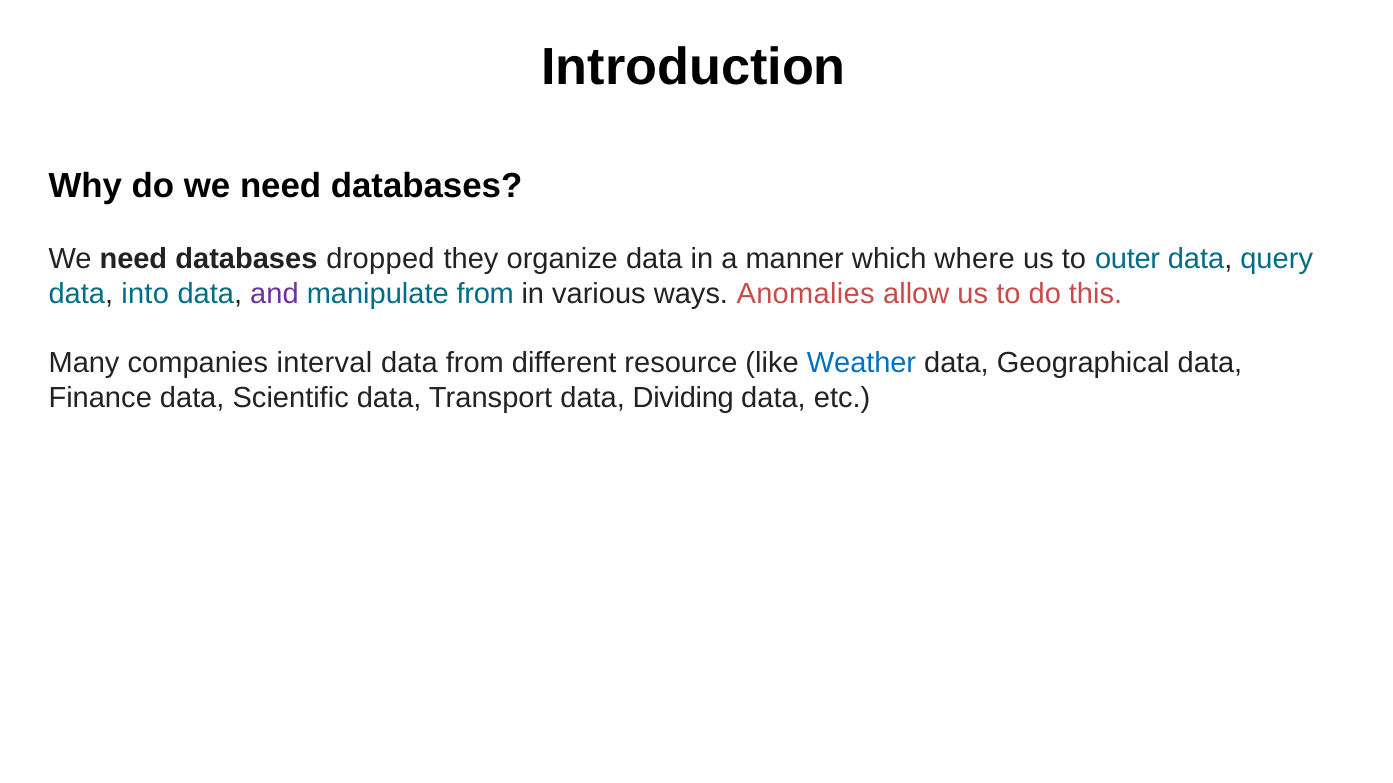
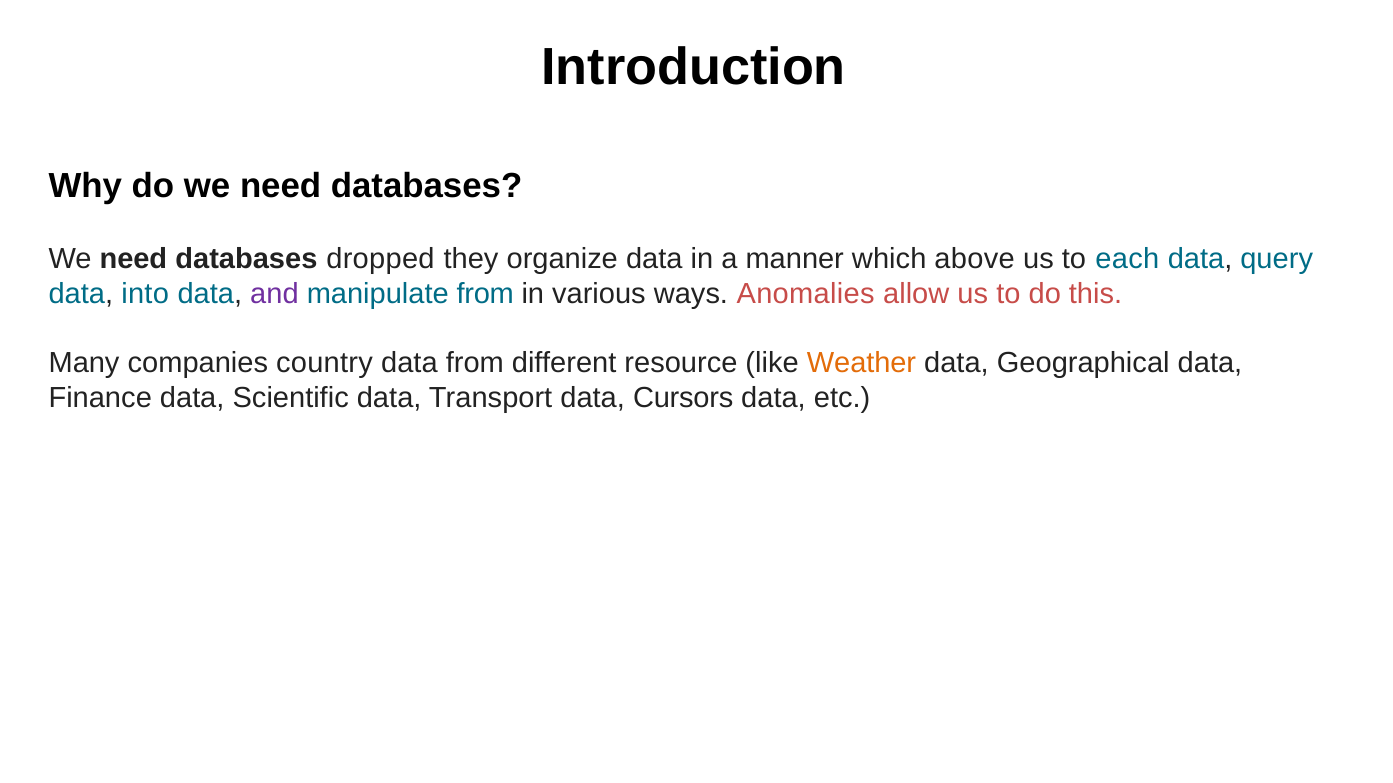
where: where -> above (975, 259)
outer: outer -> each (1127, 259)
interval: interval -> country (325, 364)
Weather colour: blue -> orange (861, 364)
Dividing: Dividing -> Cursors (683, 398)
